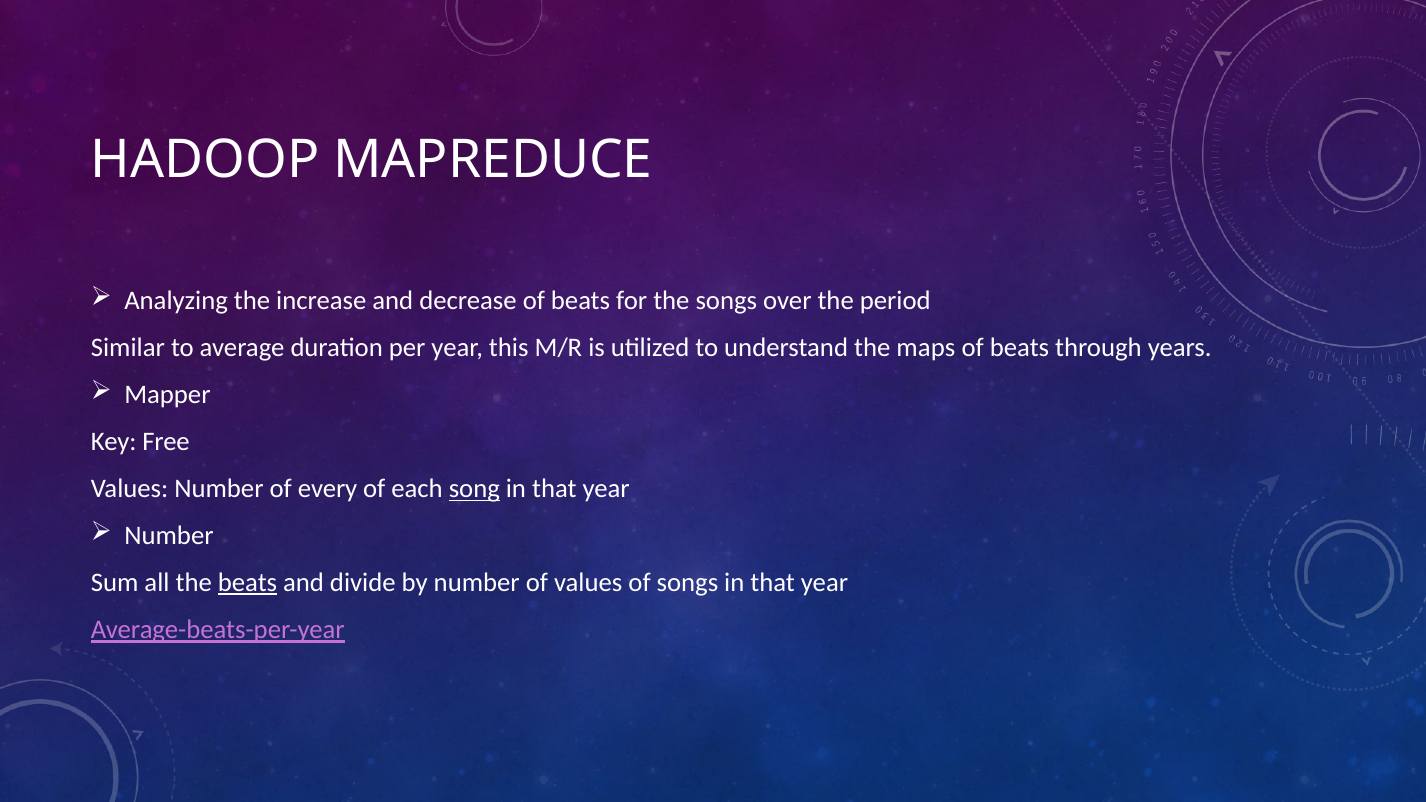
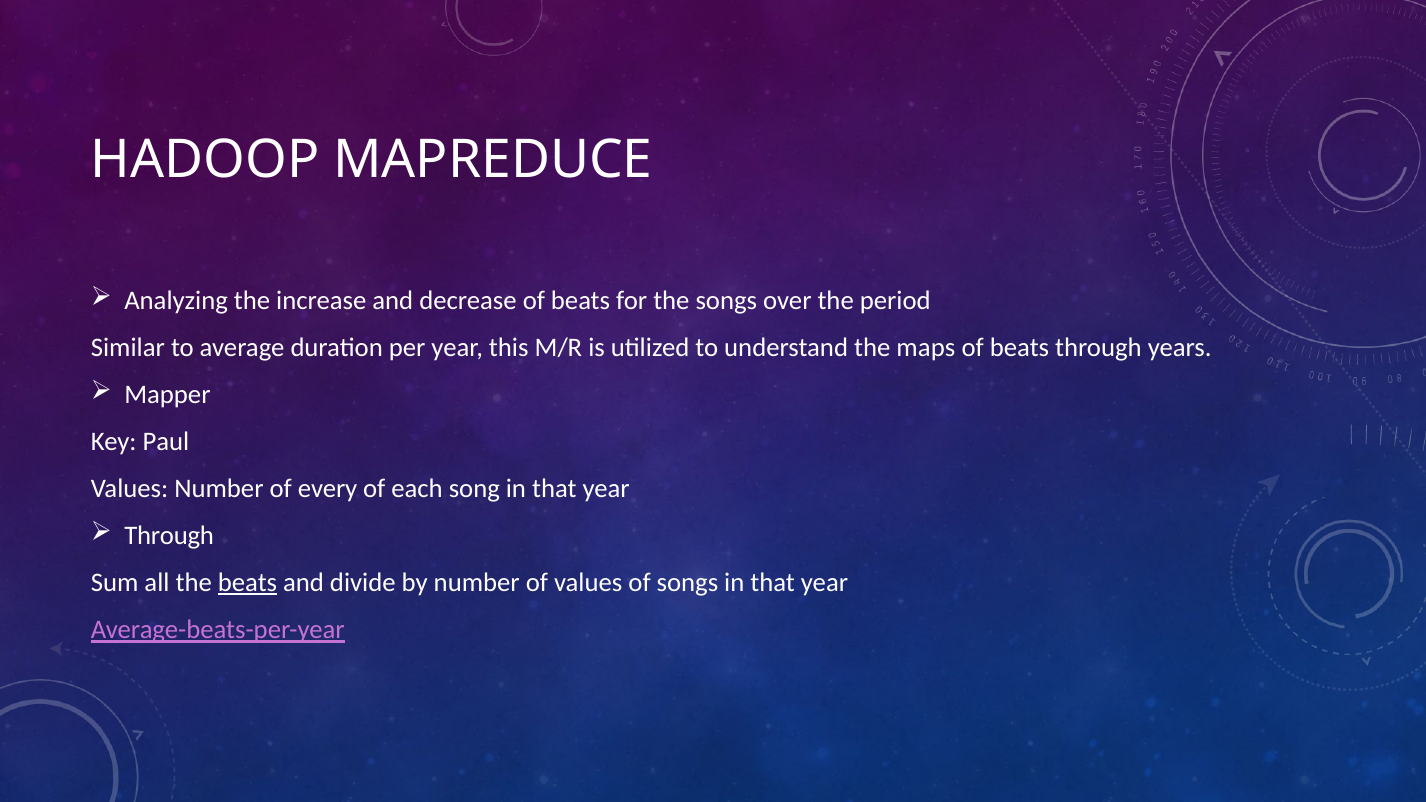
Free: Free -> Paul (166, 442)
song underline: present -> none (474, 489)
Number: Number -> Through (169, 536)
